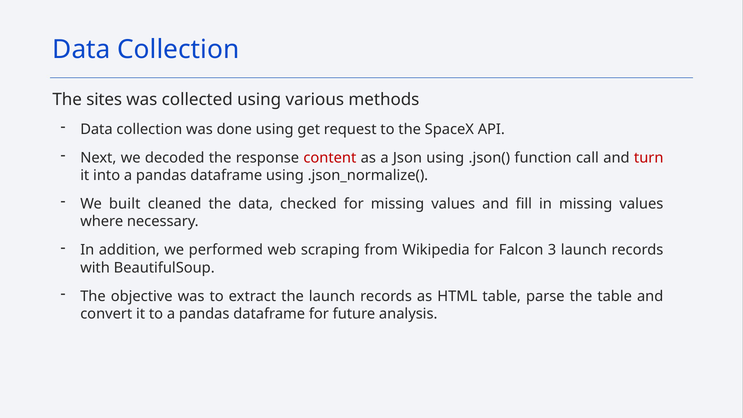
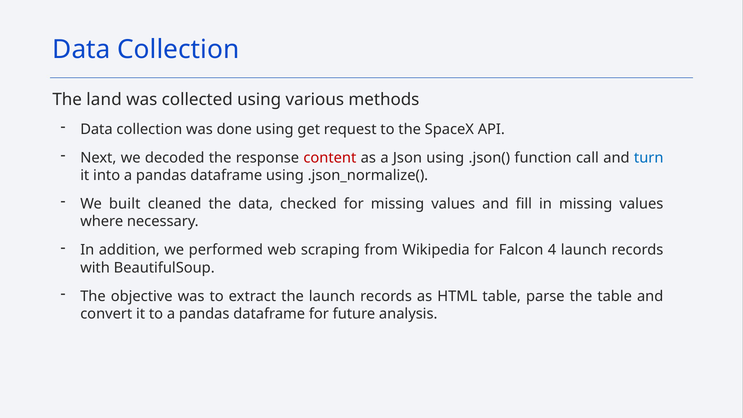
sites: sites -> land (104, 100)
turn colour: red -> blue (649, 158)
3: 3 -> 4 (552, 250)
